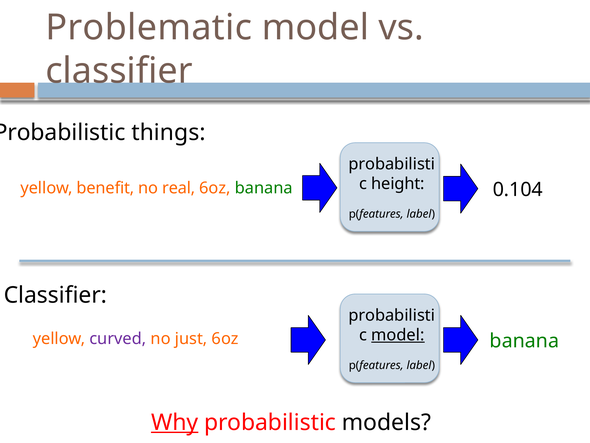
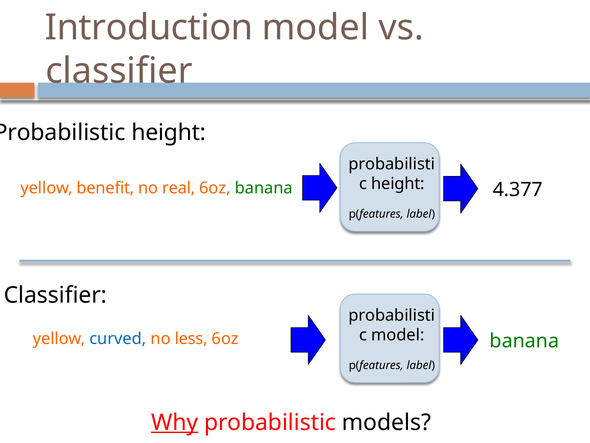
Problematic: Problematic -> Introduction (149, 28)
things: things -> height (169, 132)
0.104: 0.104 -> 4.377 (518, 189)
model underline: present -> none (398, 335)
curved colour: purple -> blue (118, 338)
just: just -> less (191, 338)
